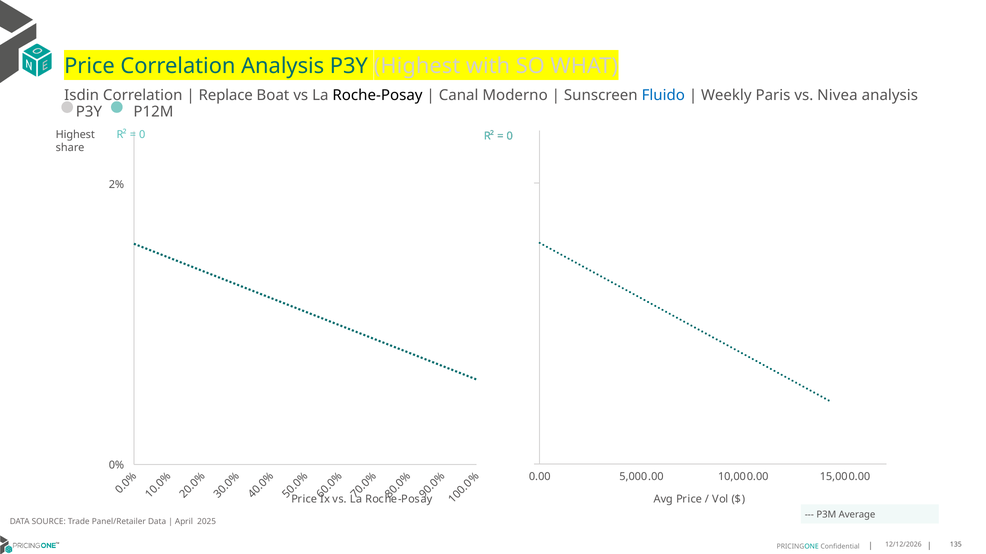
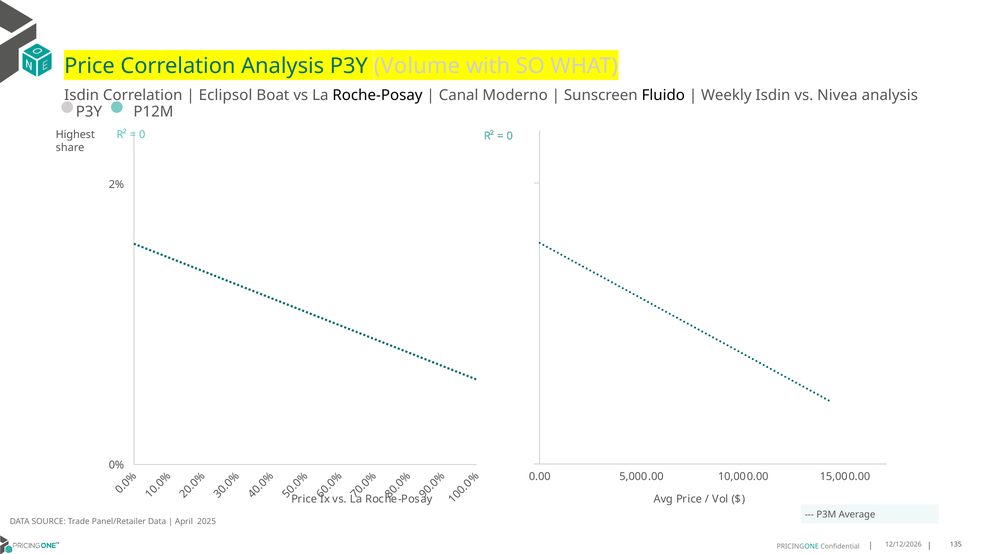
P3Y Highest: Highest -> Volume (417, 66)
Replace: Replace -> Eclipsol (226, 95)
Fluido colour: blue -> black (663, 95)
Weekly Paris: Paris -> Isdin (773, 95)
